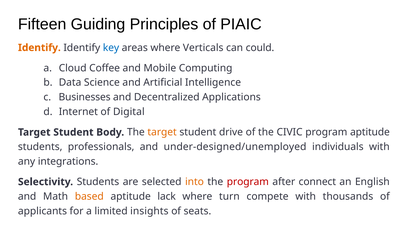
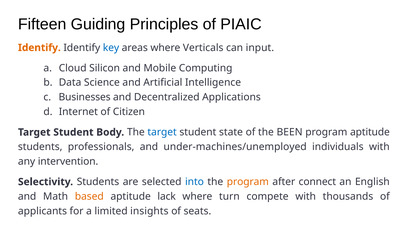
could: could -> input (260, 48)
Coffee: Coffee -> Silicon (105, 68)
Digital: Digital -> Citizen (129, 112)
target colour: orange -> blue (162, 133)
drive: drive -> state (231, 133)
CIVIC: CIVIC -> BEEN (290, 133)
under-designed/unemployed: under-designed/unemployed -> under-machines/unemployed (235, 147)
integrations: integrations -> intervention (68, 162)
into colour: orange -> blue (194, 182)
program colour: red -> orange (248, 182)
